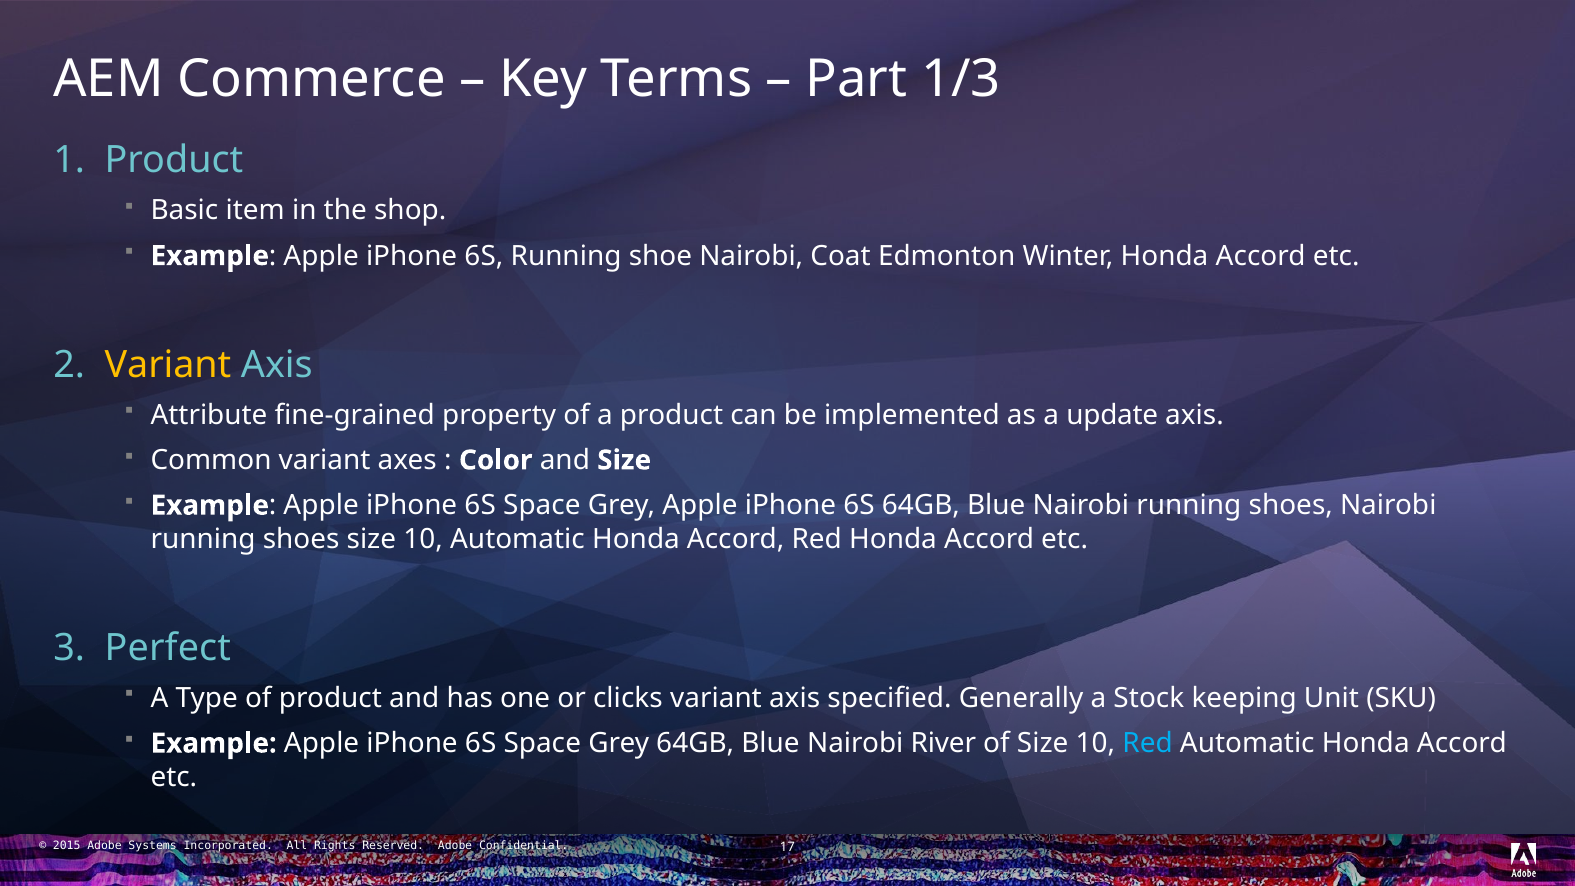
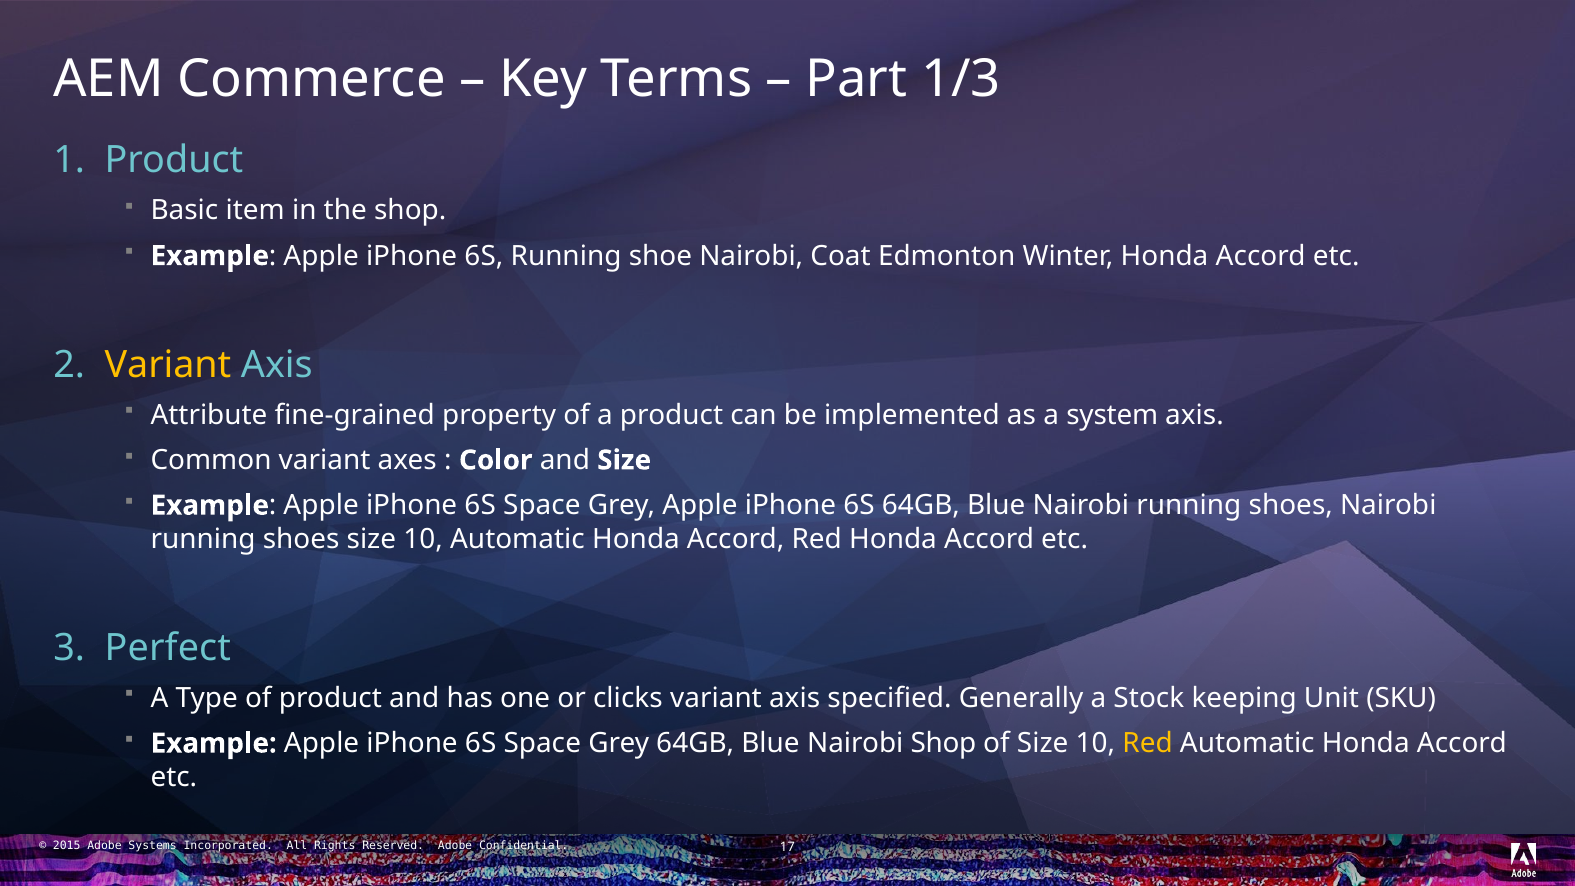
update: update -> system (1112, 415)
Nairobi River: River -> Shop (943, 743)
Red colour: light blue -> yellow (1148, 743)
